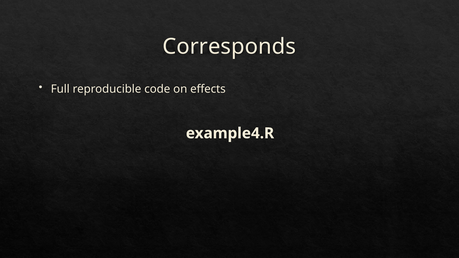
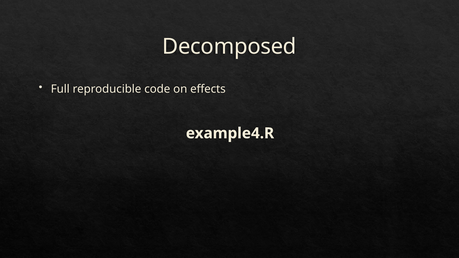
Corresponds: Corresponds -> Decomposed (229, 46)
